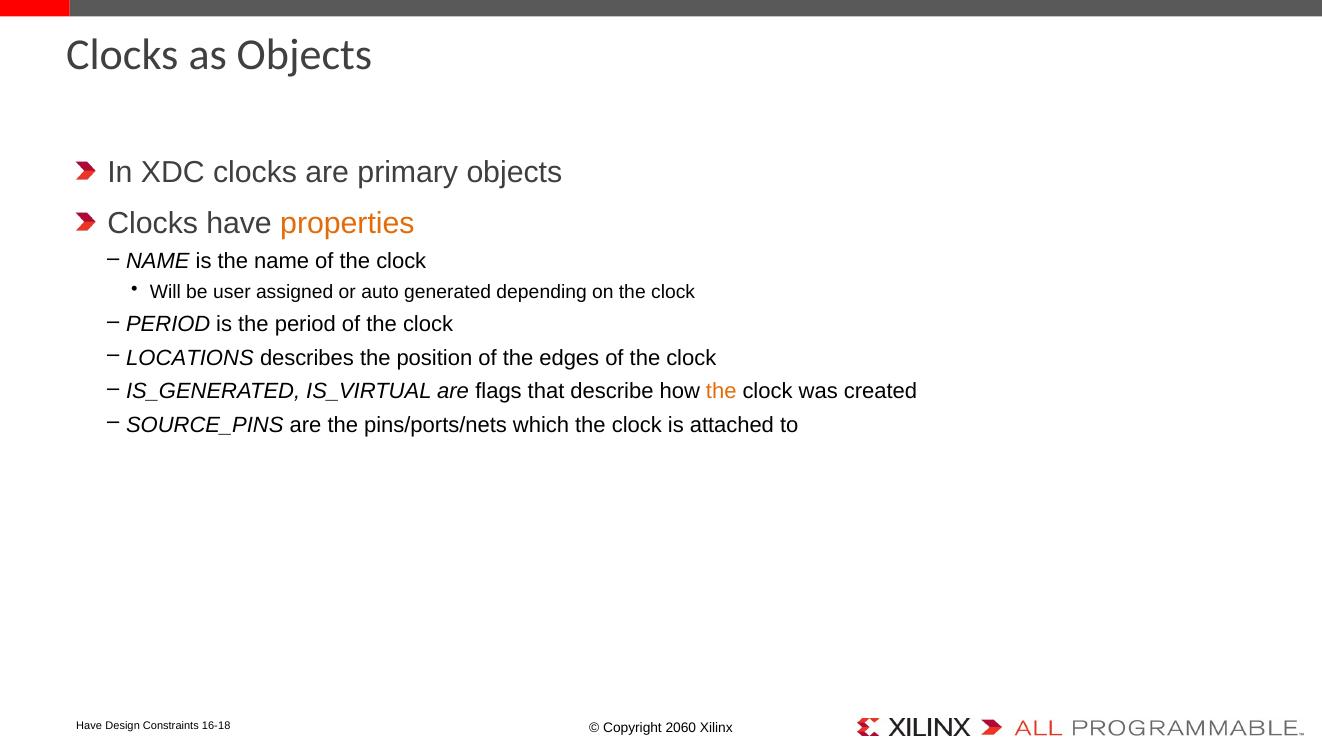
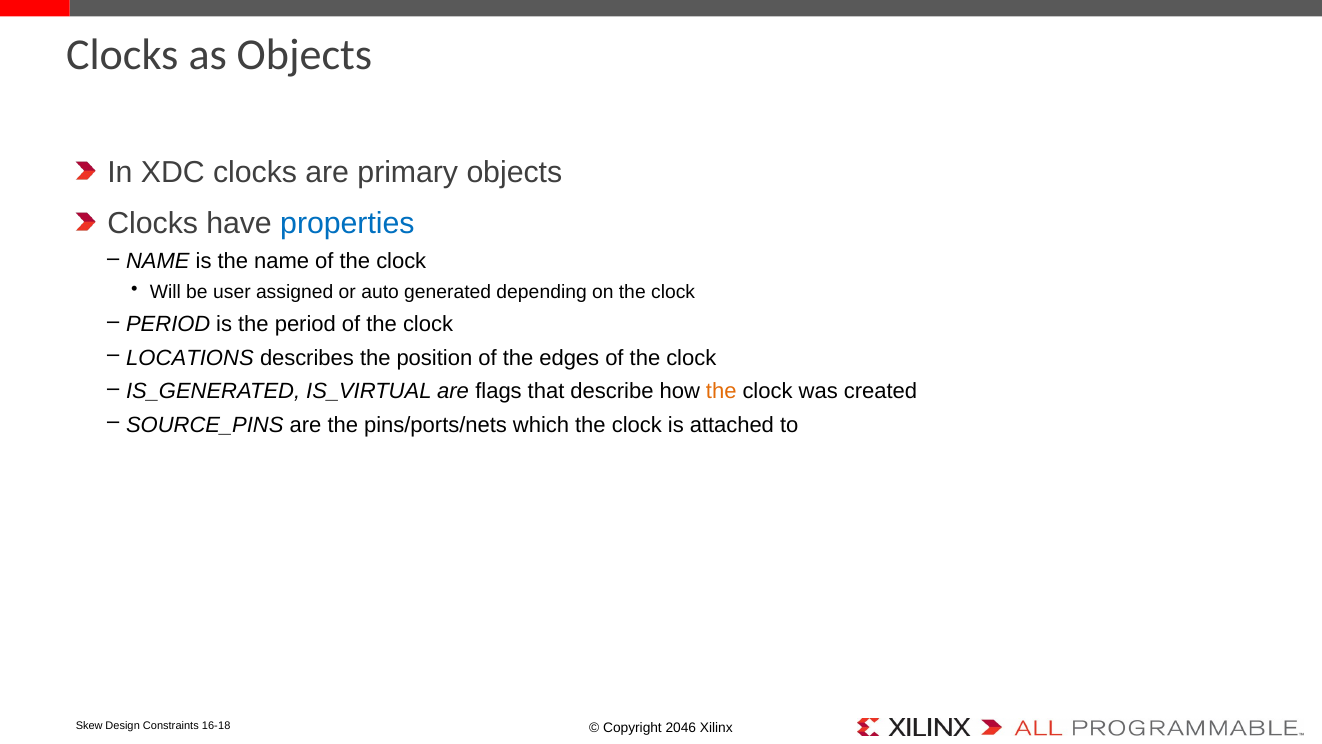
properties colour: orange -> blue (347, 224)
Have: Have -> Skew (89, 726)
2060: 2060 -> 2046 (681, 728)
